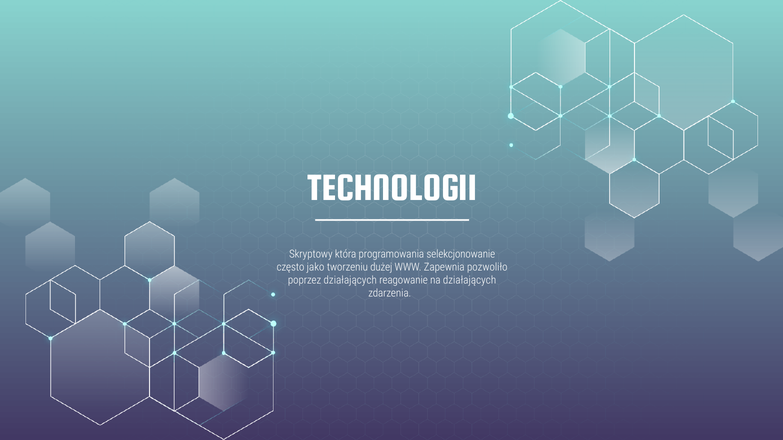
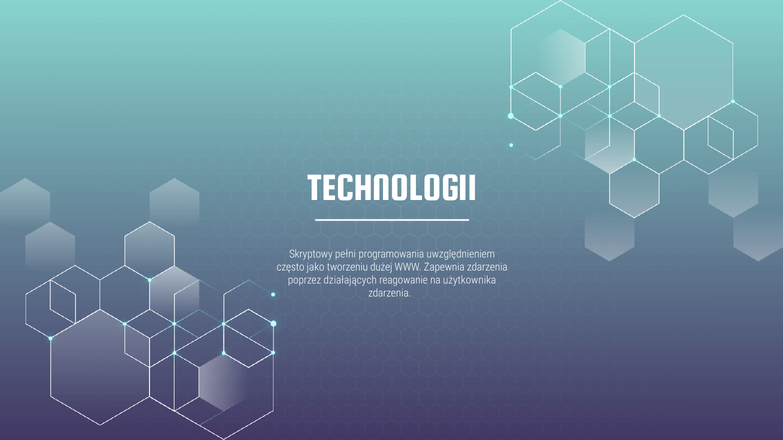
która: która -> pełni (345, 254)
selekcjonowanie: selekcjonowanie -> uwzględnieniem (461, 254)
Zapewnia pozwoliło: pozwoliło -> zdarzenia (487, 267)
na działających: działających -> użytkownika (470, 280)
